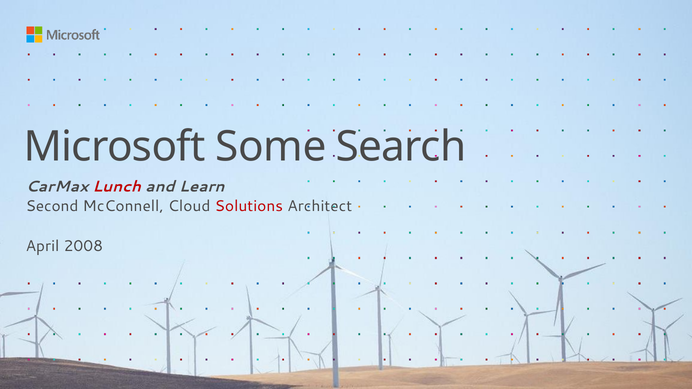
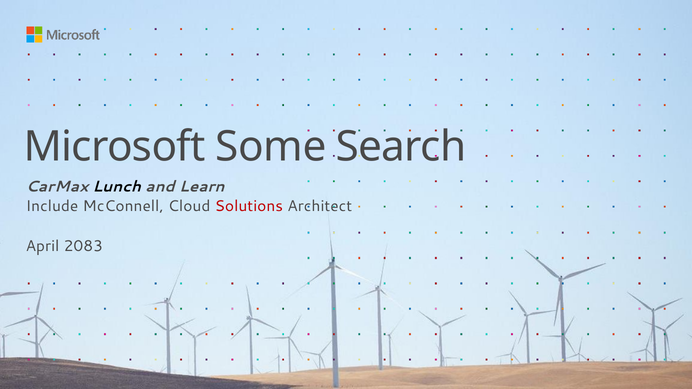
Lunch colour: red -> black (117, 187)
Second: Second -> Include (52, 206)
2008: 2008 -> 2083 (83, 246)
